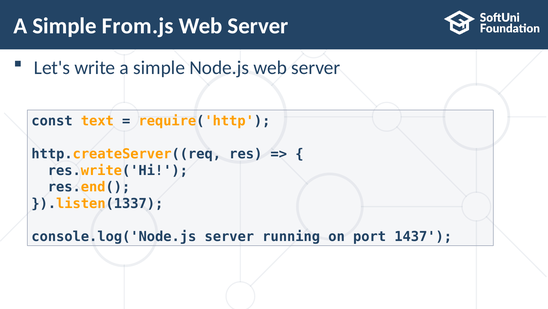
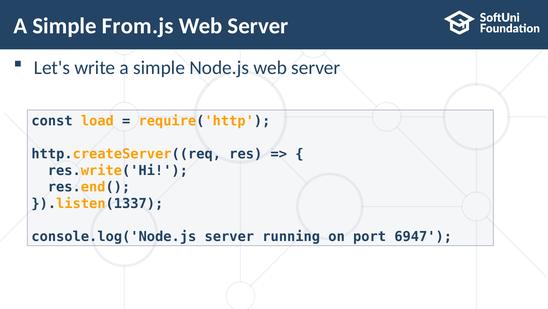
text: text -> load (97, 121)
1437: 1437 -> 6947 (423, 236)
